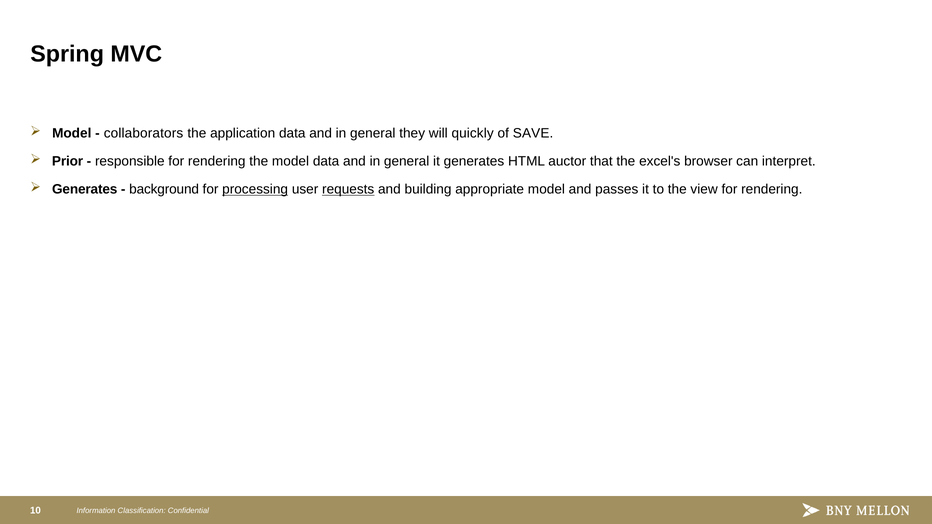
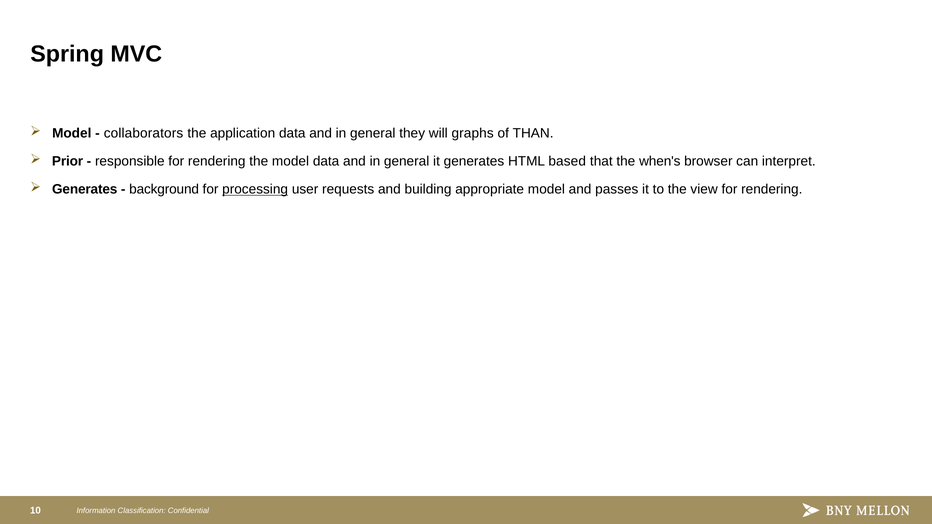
quickly: quickly -> graphs (473, 134)
SAVE: SAVE -> THAN (533, 134)
auctor: auctor -> based (567, 161)
excel's: excel's -> when's (660, 161)
requests underline: present -> none (348, 189)
